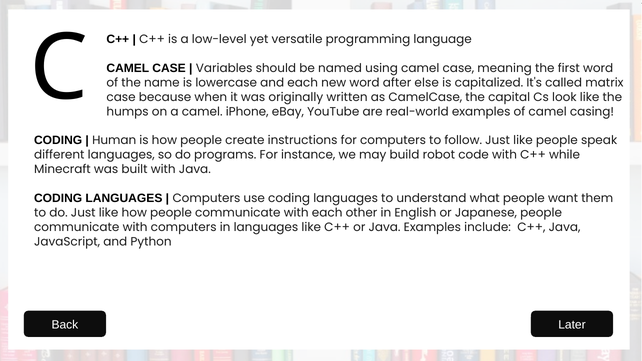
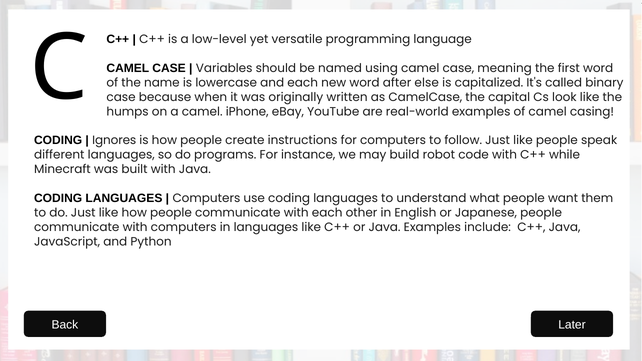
matrix: matrix -> binary (604, 83)
Human: Human -> Ignores (114, 141)
